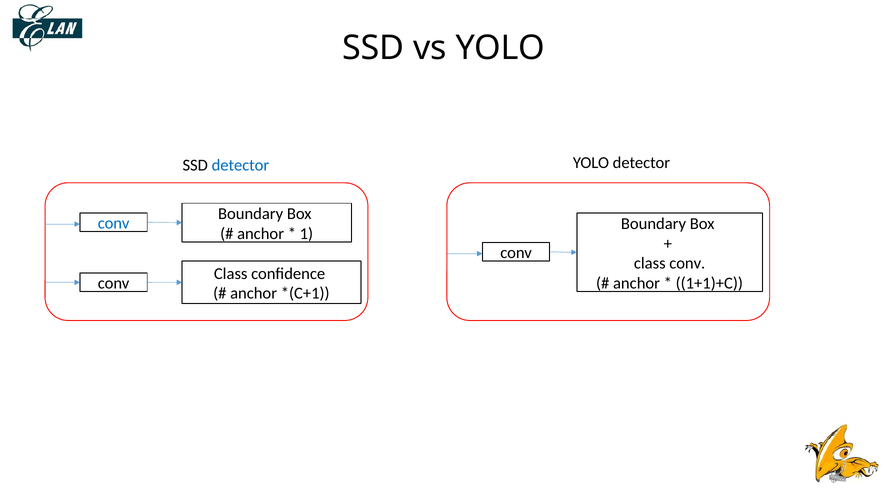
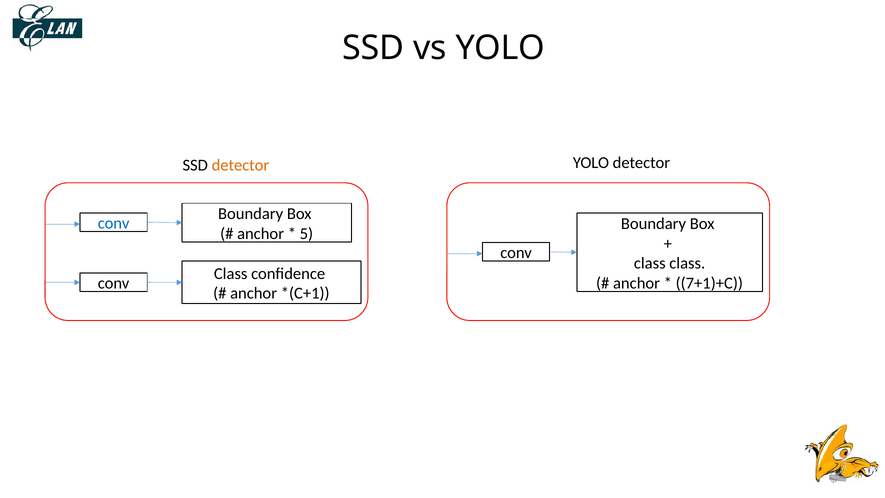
detector colour: blue -> orange (240, 165)
1: 1 -> 5 (306, 234)
class conv: conv -> class (687, 263)
1+1)+C: 1+1)+C -> 7+1)+C (709, 283)
